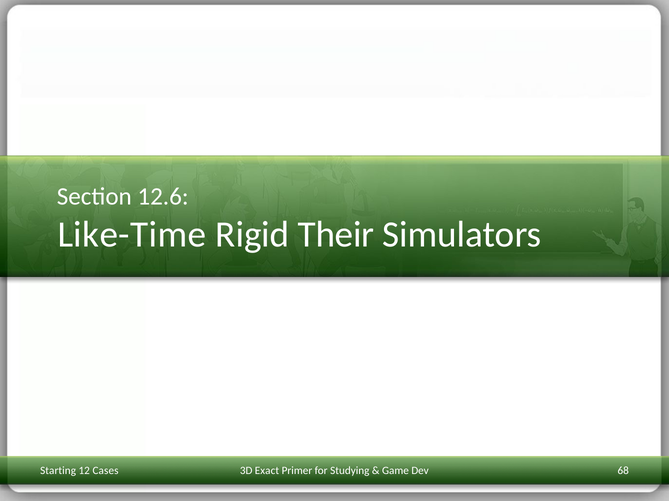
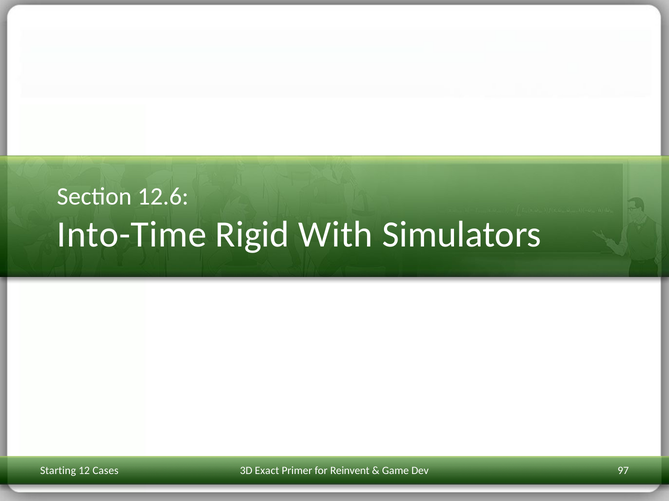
Like-Time: Like-Time -> Into-Time (132, 235)
Their: Their -> With (336, 235)
Studying: Studying -> Reinvent (350, 471)
68: 68 -> 97 (623, 471)
